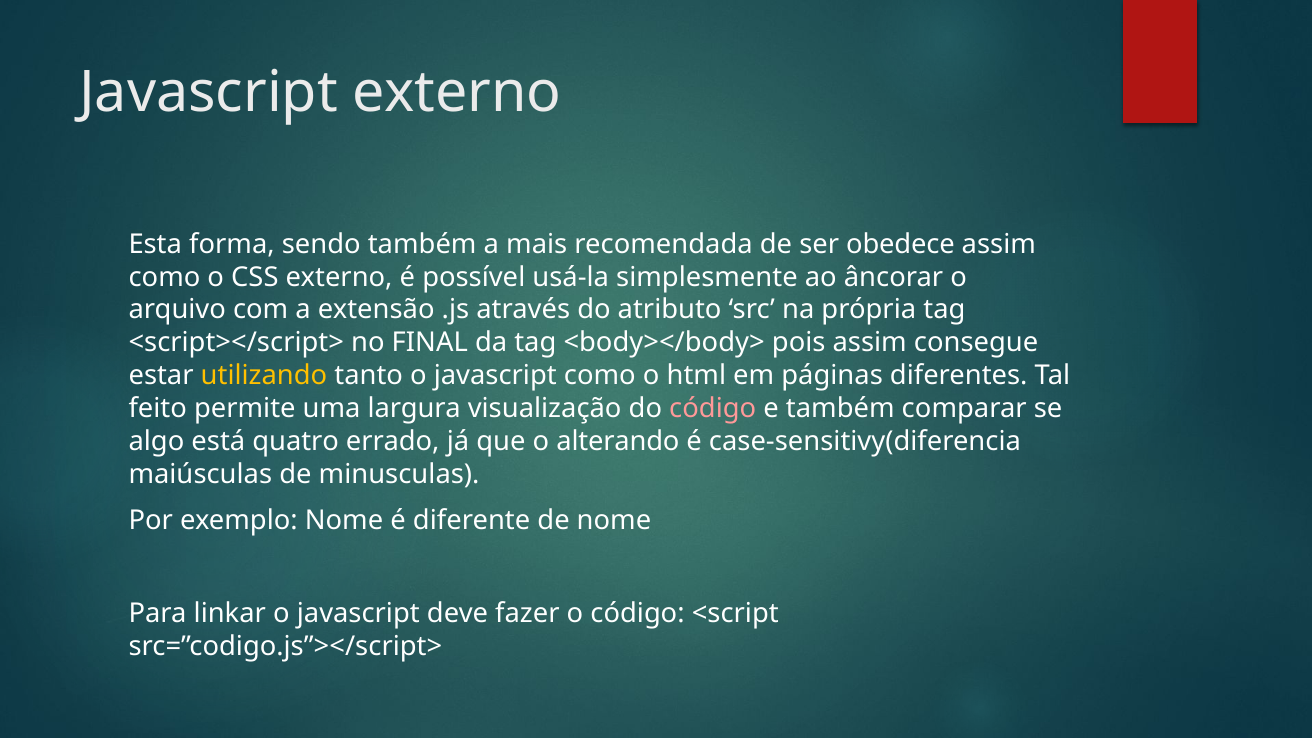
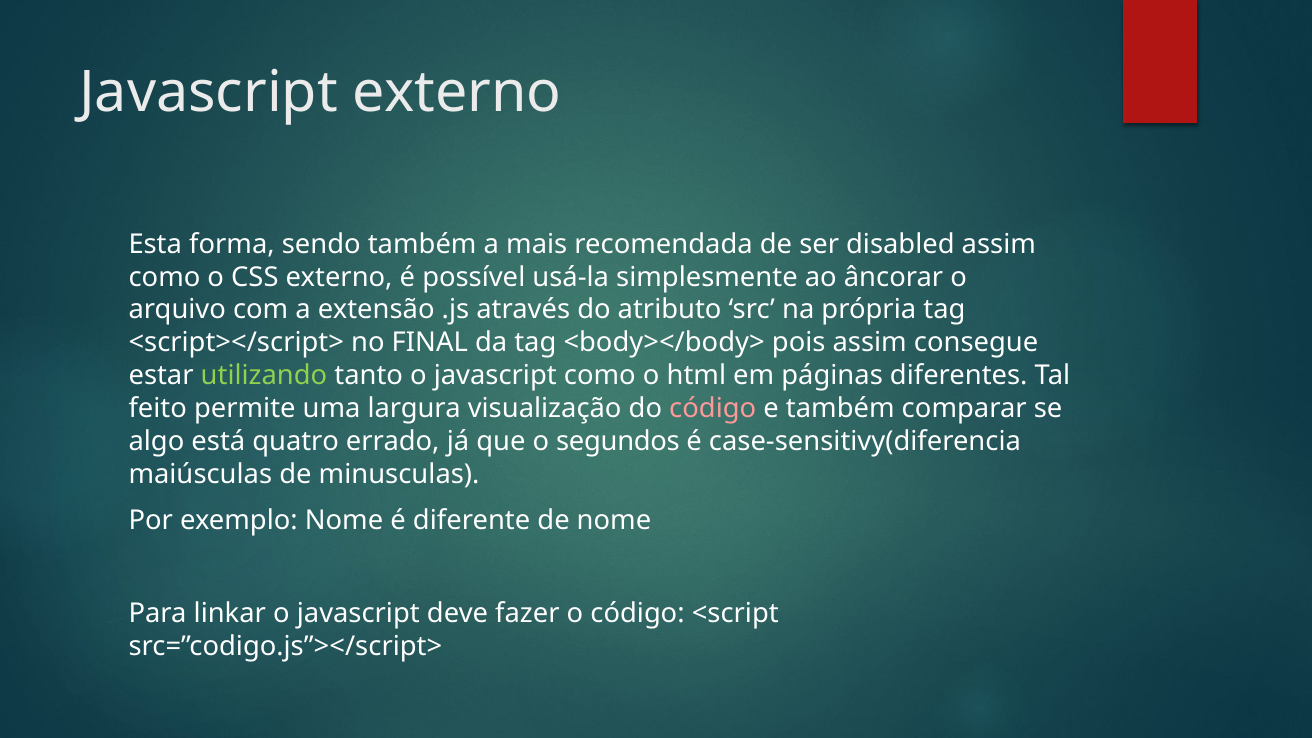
obedece: obedece -> disabled (900, 244)
utilizando colour: yellow -> light green (264, 376)
alterando: alterando -> segundos (618, 441)
